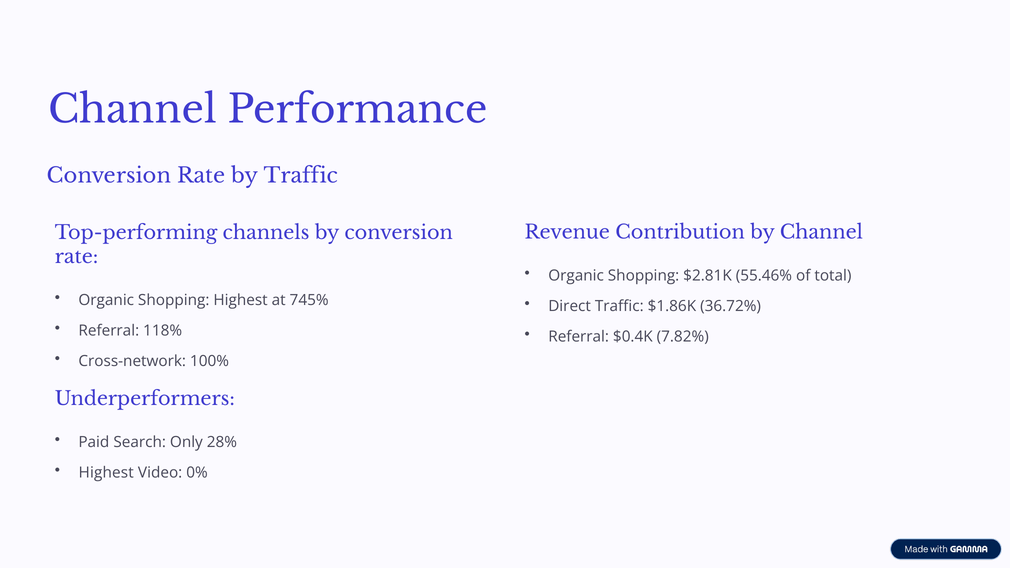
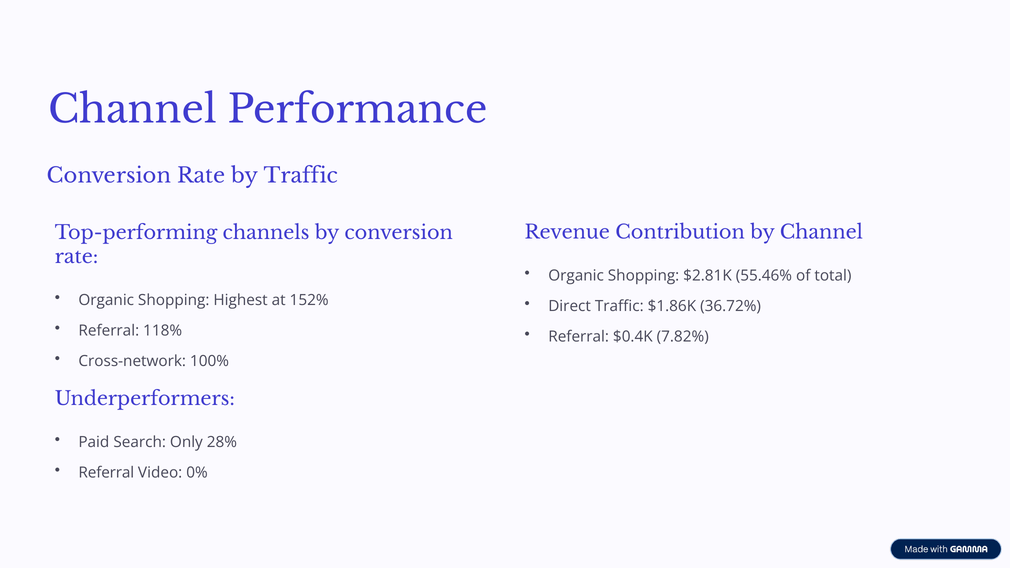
745%: 745% -> 152% (309, 300)
Highest: Highest -> Referral (106, 473)
